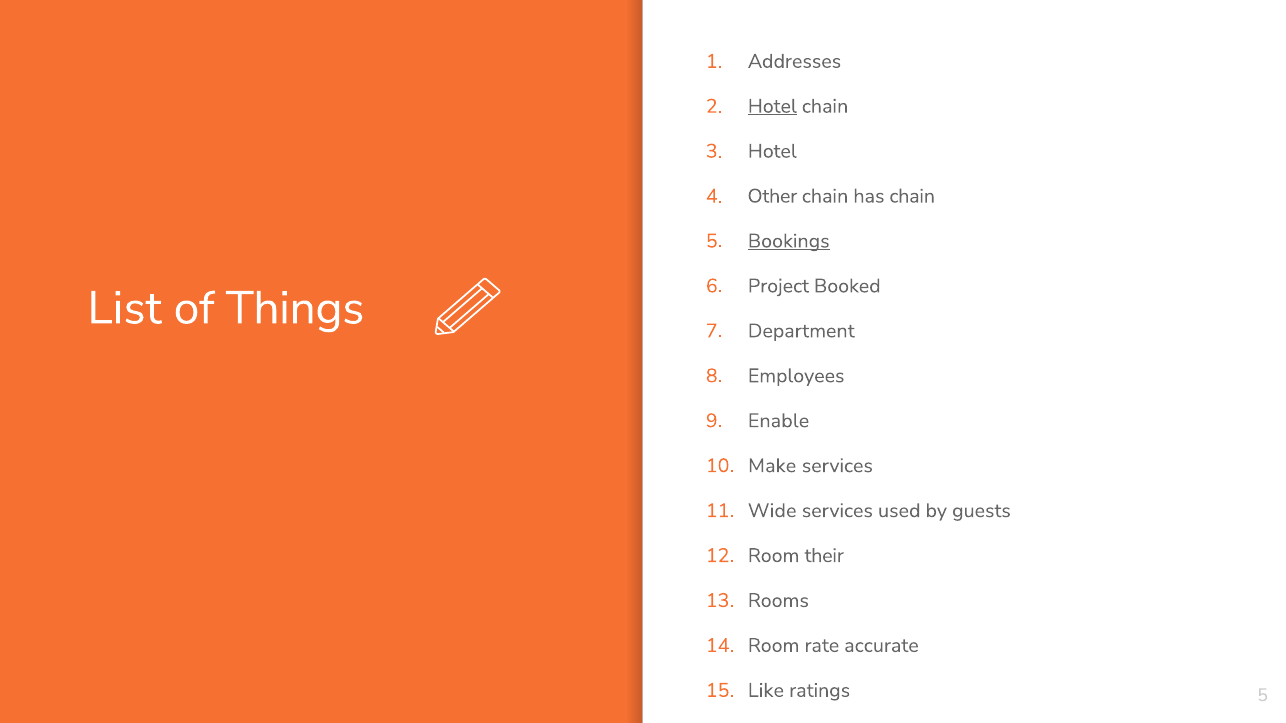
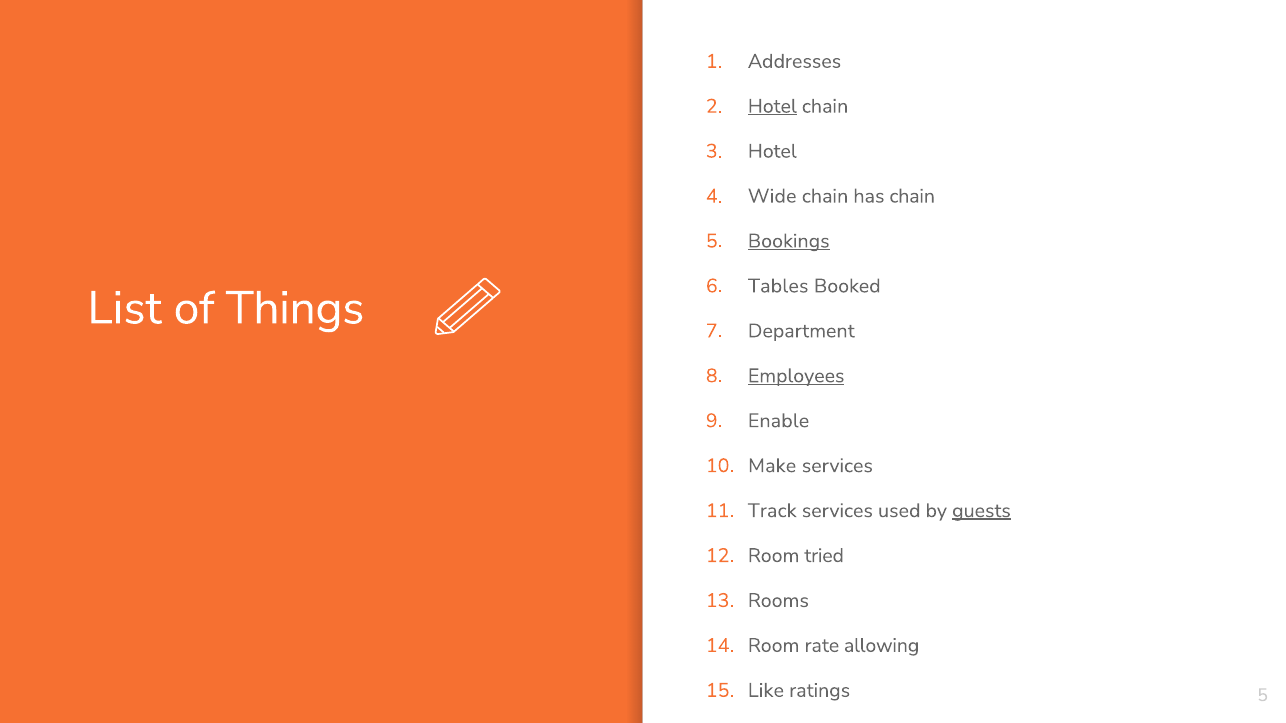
Other: Other -> Wide (772, 196)
Project: Project -> Tables (778, 286)
Employees underline: none -> present (796, 376)
Wide: Wide -> Track (772, 511)
guests underline: none -> present (981, 511)
their: their -> tried (824, 556)
accurate: accurate -> allowing (882, 646)
